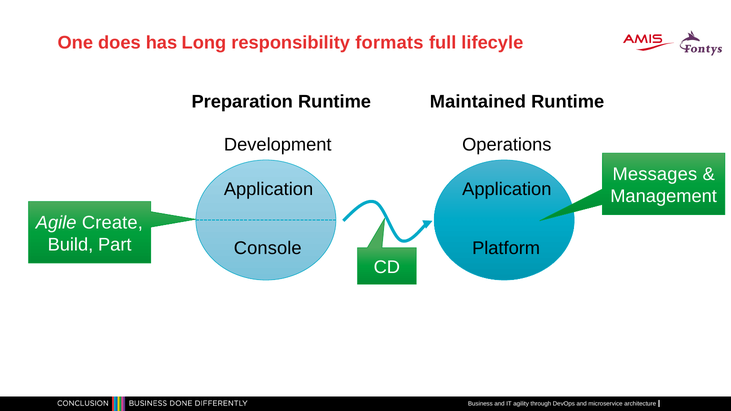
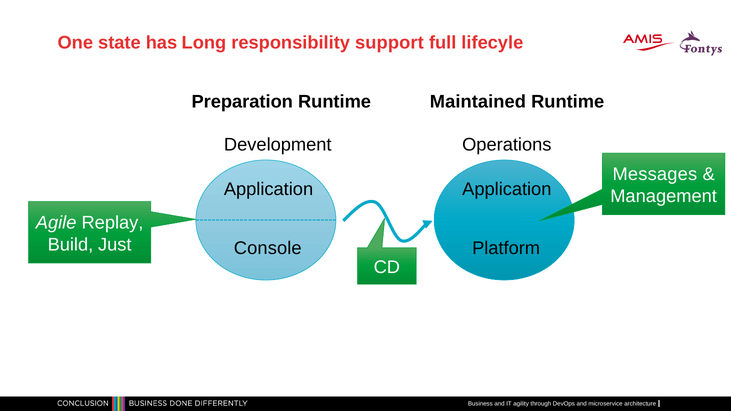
does: does -> state (119, 43)
formats: formats -> support (389, 43)
Create: Create -> Replay (112, 223)
Part: Part -> Just (115, 245)
